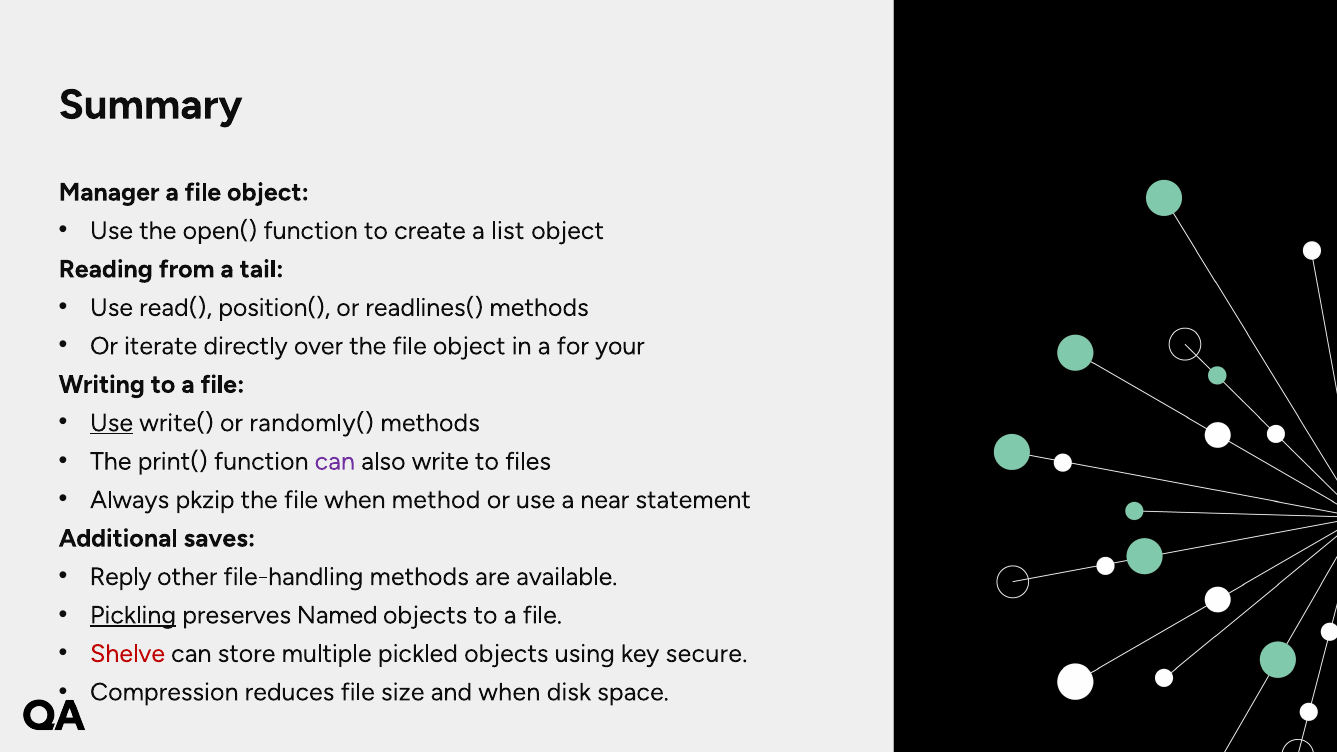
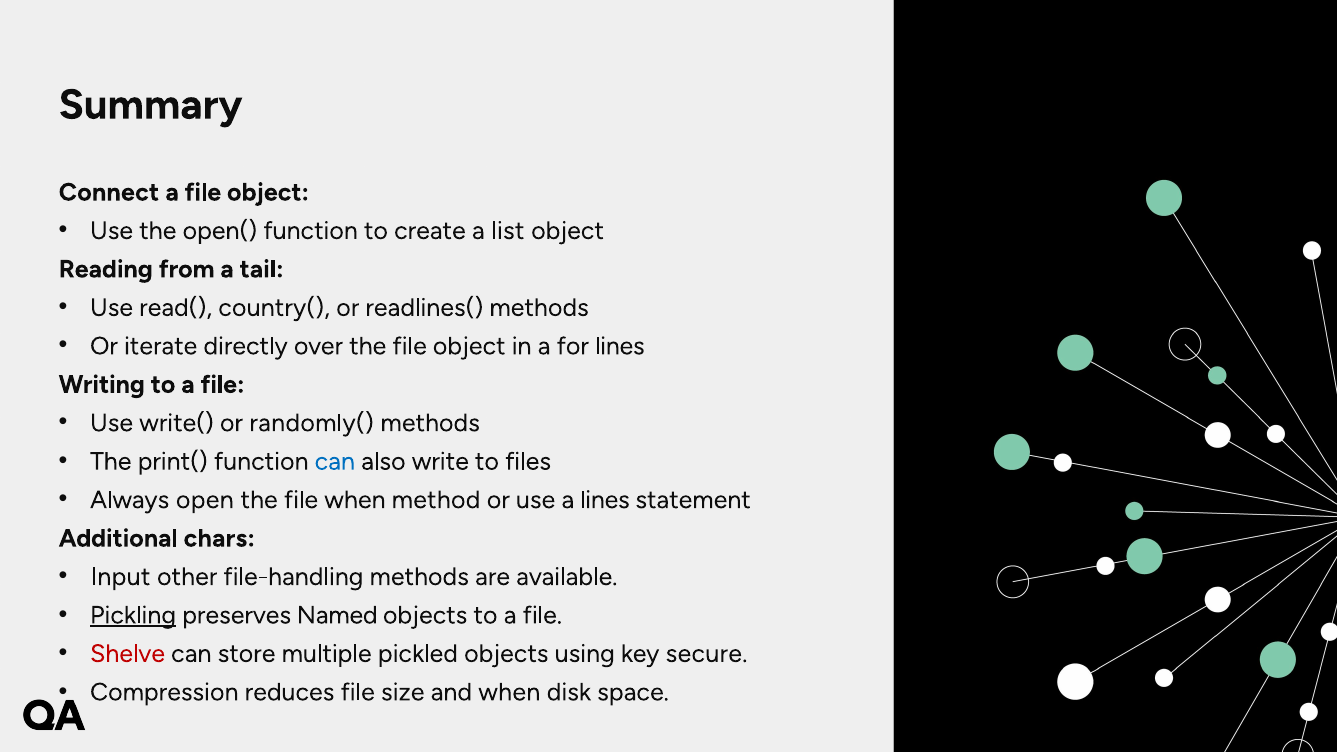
Manager: Manager -> Connect (109, 192)
position(: position( -> country( (274, 308)
for your: your -> lines (620, 346)
Use underline: present -> none (112, 423)
can colour: purple -> blue (335, 461)
pkzip: pkzip -> open (205, 500)
a near: near -> lines (605, 500)
saves: saves -> chars (219, 538)
Reply: Reply -> Input (120, 577)
